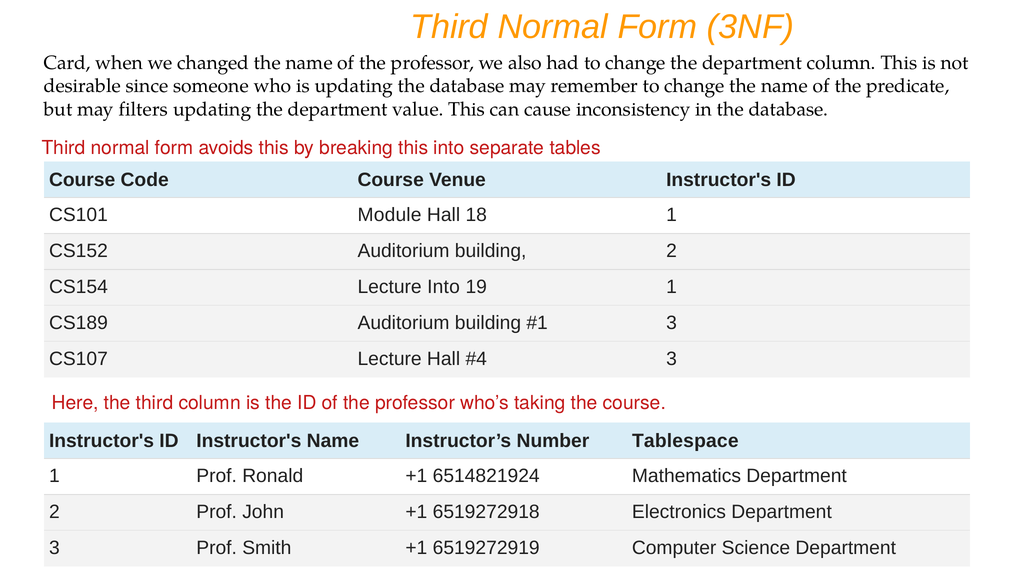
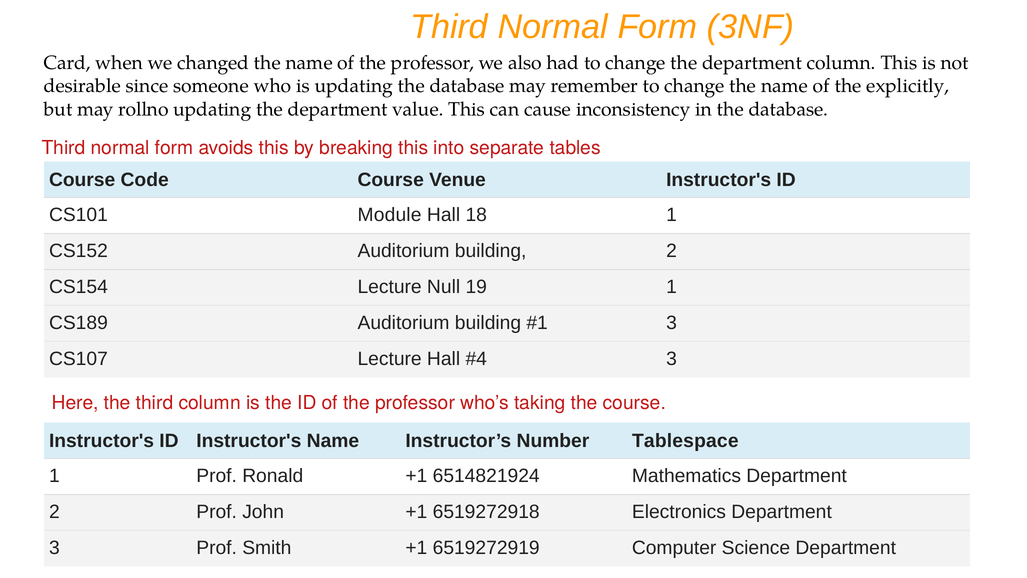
predicate: predicate -> explicitly (908, 86)
filters: filters -> rollno (143, 109)
Lecture Into: Into -> Null (444, 287)
